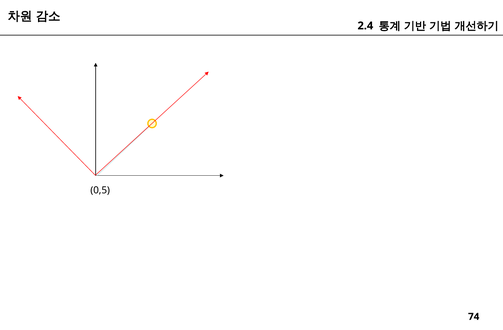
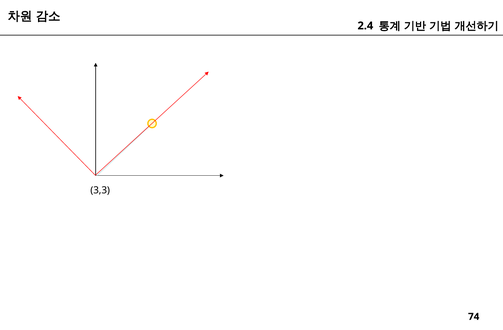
0,5: 0,5 -> 3,3 (100, 190)
